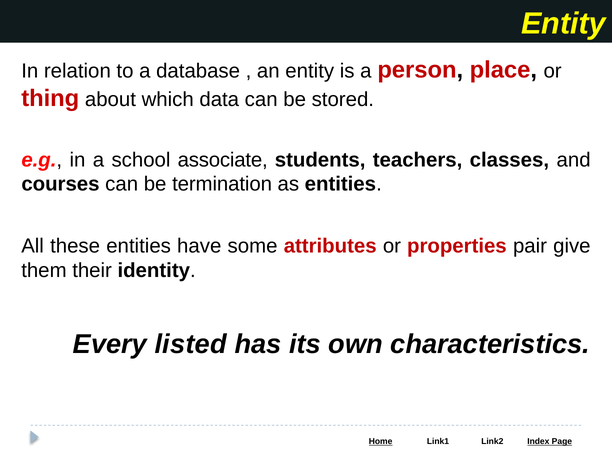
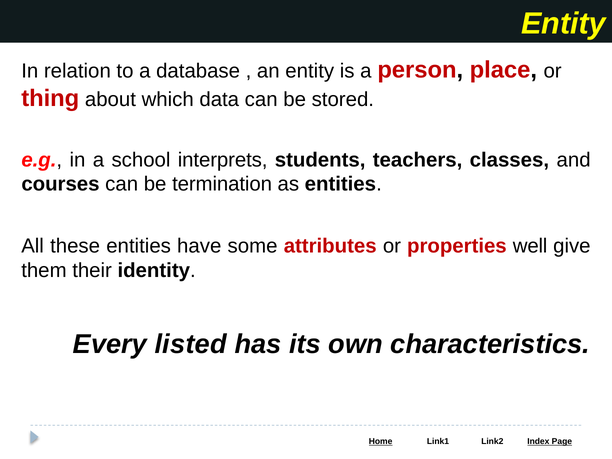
associate: associate -> interprets (223, 160)
pair: pair -> well (530, 246)
